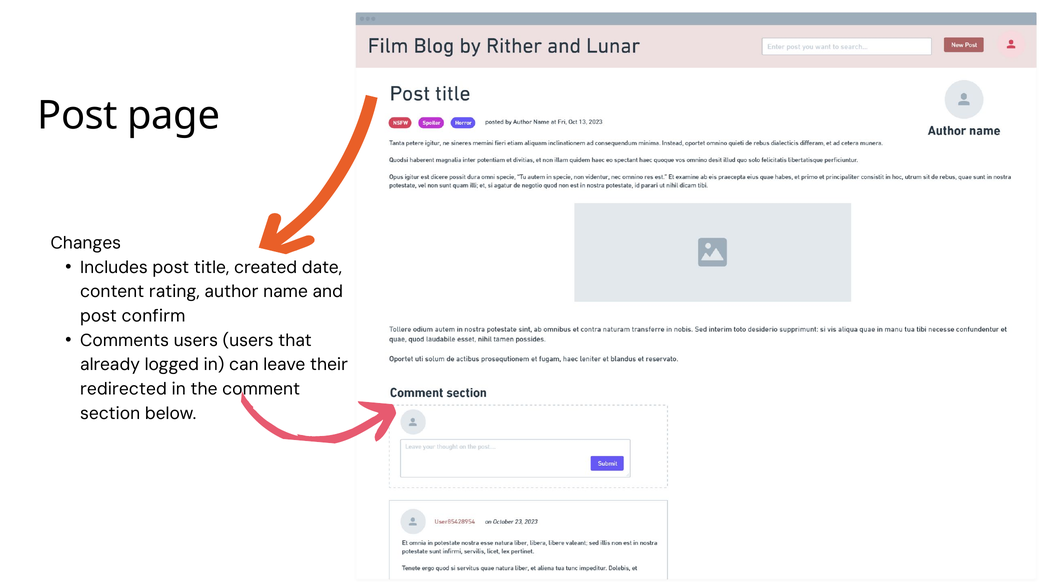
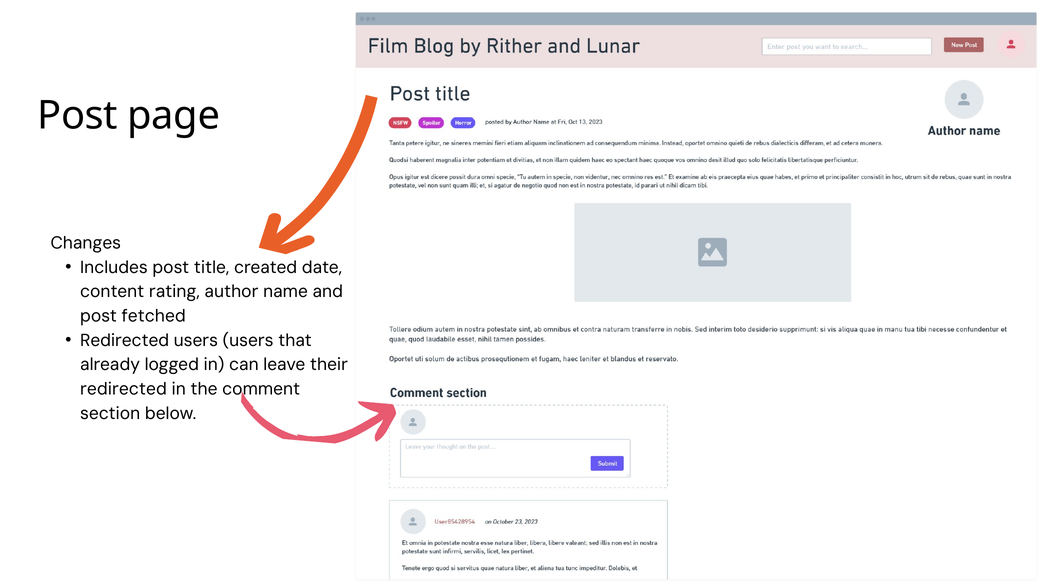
confirm: confirm -> fetched (154, 316)
Comments: Comments -> Redirected (125, 341)
